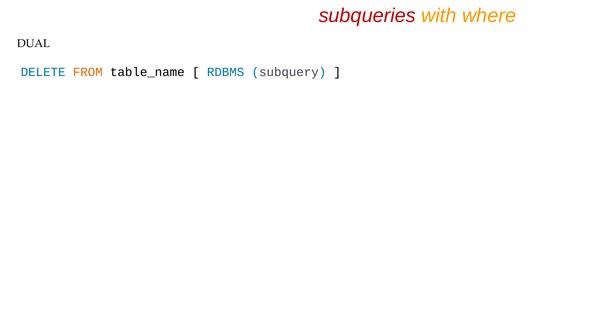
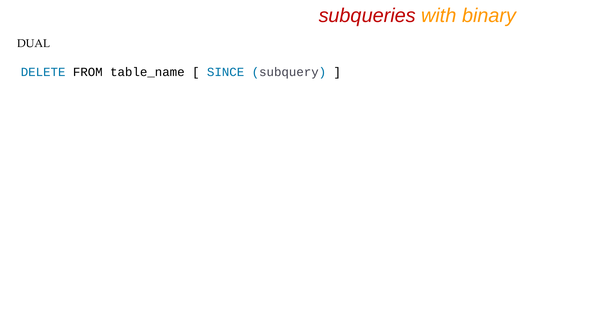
where: where -> binary (489, 15)
FROM colour: orange -> black (88, 72)
RDBMS: RDBMS -> SINCE (226, 72)
